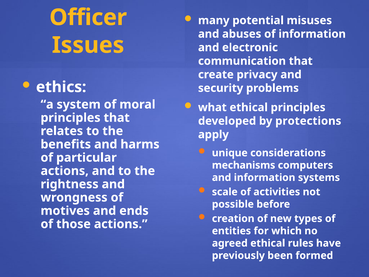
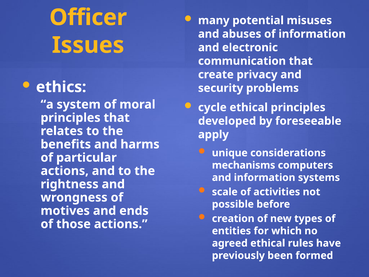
what: what -> cycle (212, 107)
protections: protections -> foreseeable (308, 121)
